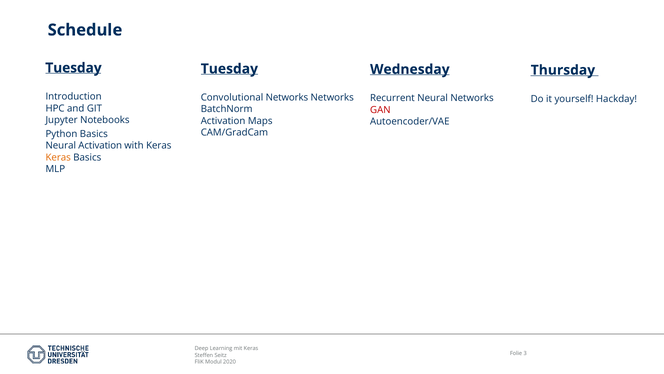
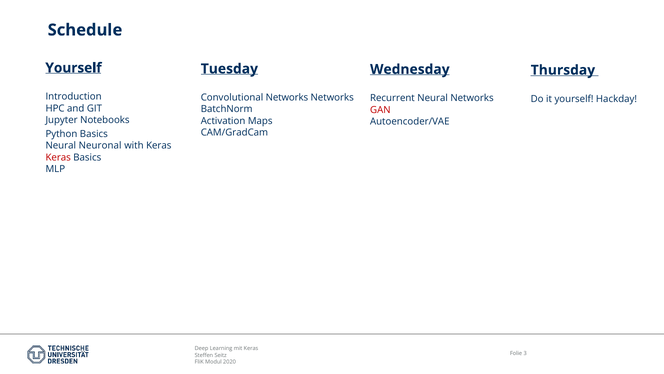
Tuesday: Tuesday -> Yourself (73, 68)
Neural Activation: Activation -> Neuronal (100, 146)
Keras colour: orange -> red (58, 157)
